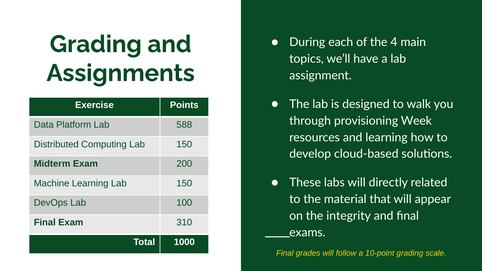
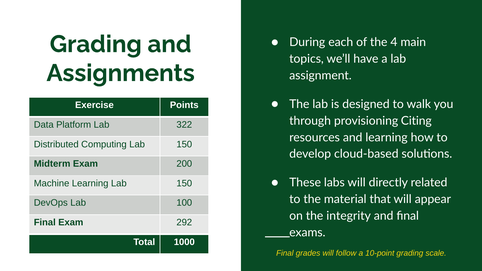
Week: Week -> Citing (416, 121)
588: 588 -> 322 (184, 125)
310: 310 -> 292 (184, 223)
